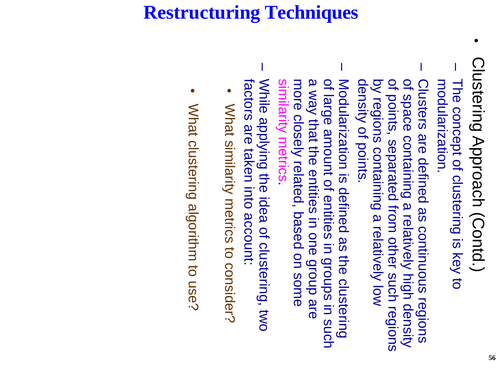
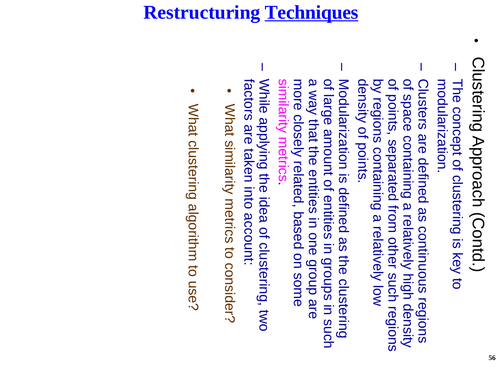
Techniques underline: none -> present (312, 12)
